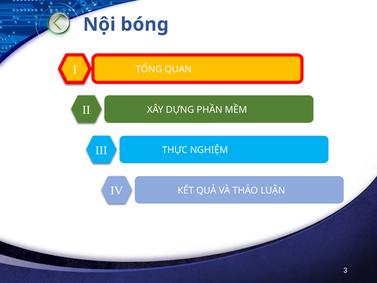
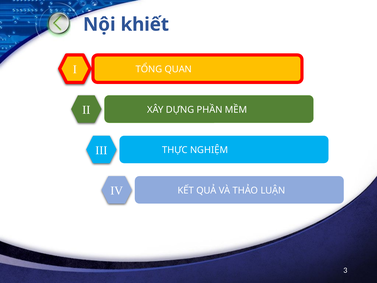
bóng: bóng -> khiết (145, 24)
